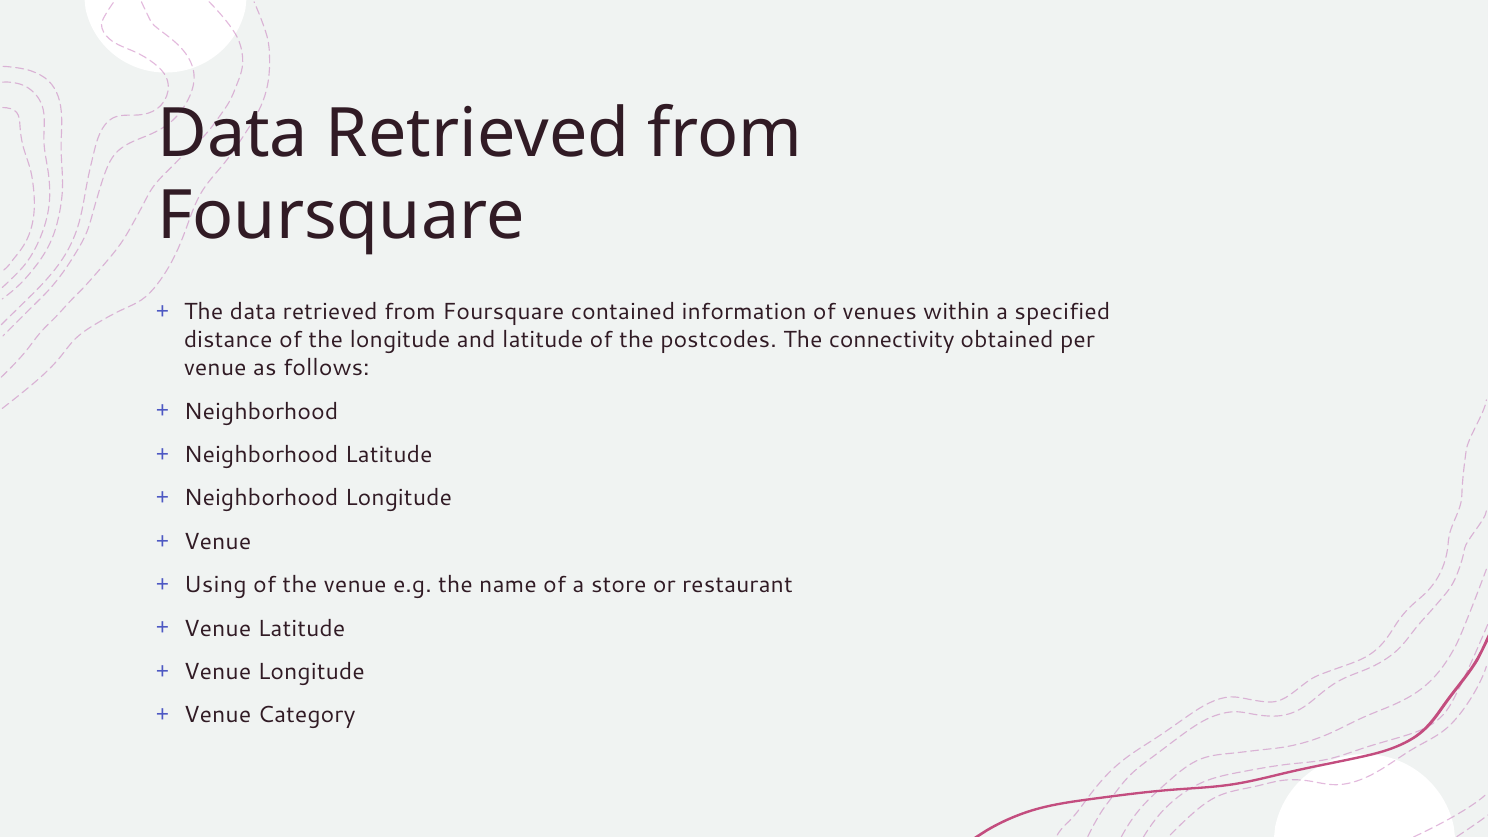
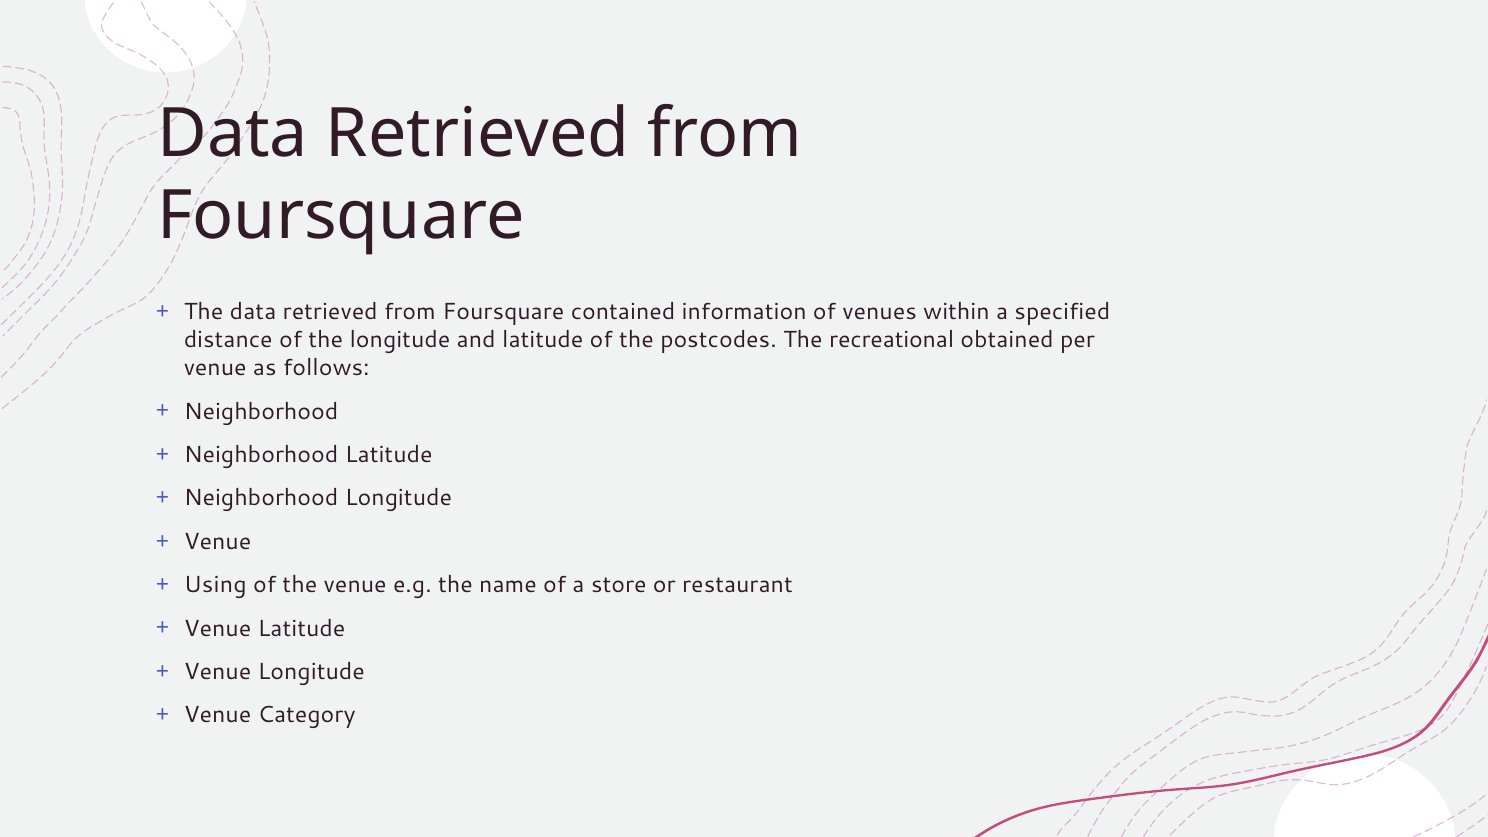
connectivity: connectivity -> recreational (892, 340)
